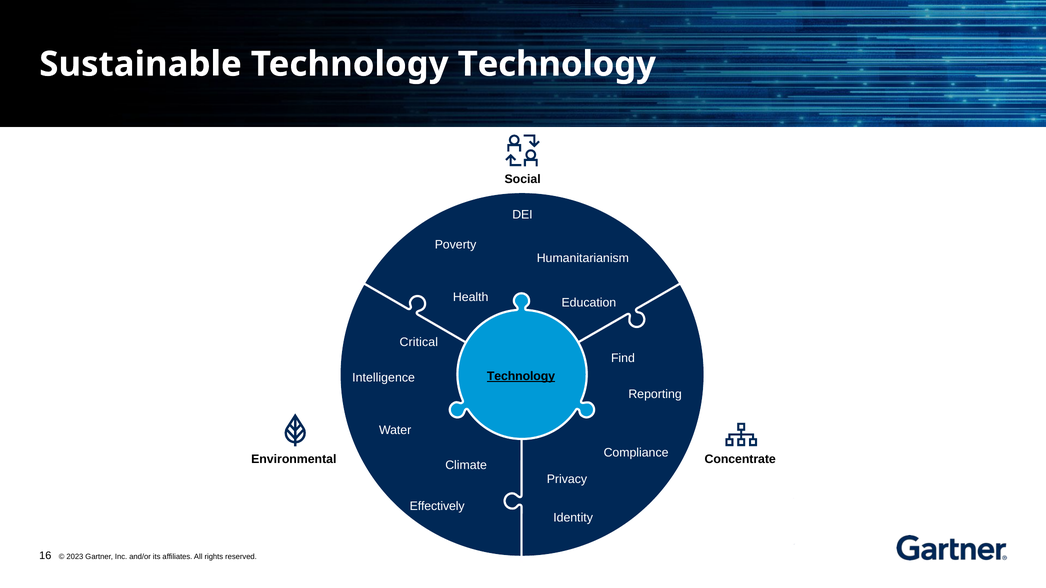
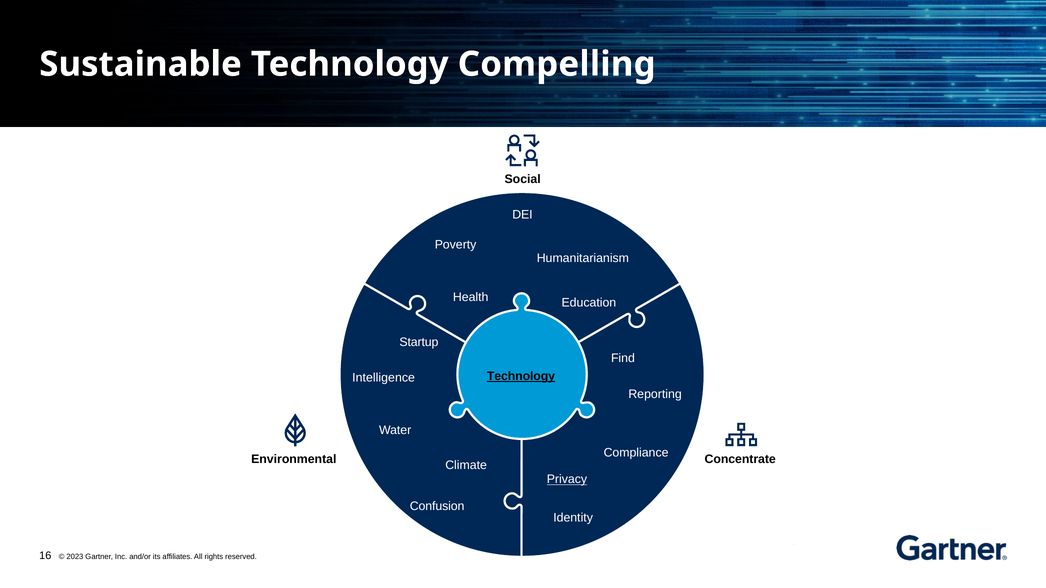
Technology Technology: Technology -> Compelling (557, 64)
Critical: Critical -> Startup (419, 342)
Privacy underline: none -> present (567, 480)
Effectively: Effectively -> Confusion (437, 507)
